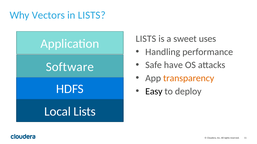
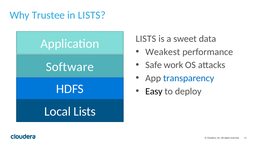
Vectors: Vectors -> Trustee (48, 15)
uses: uses -> data (207, 39)
Handling: Handling -> Weakest (163, 52)
have: have -> work (173, 65)
transparency colour: orange -> blue (189, 78)
